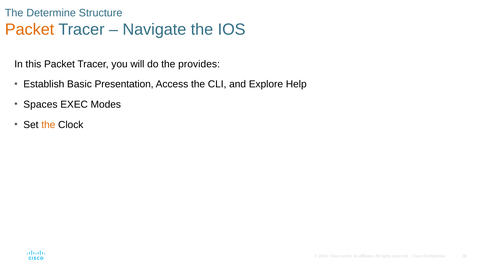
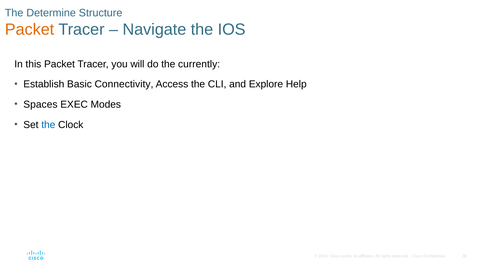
provides: provides -> currently (199, 64)
Presentation: Presentation -> Connectivity (124, 84)
the colour: orange -> blue (48, 125)
